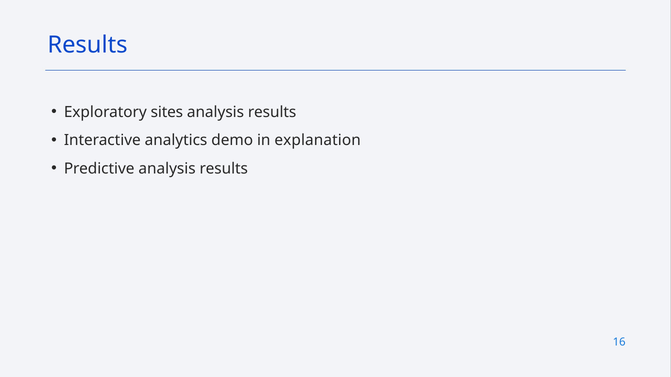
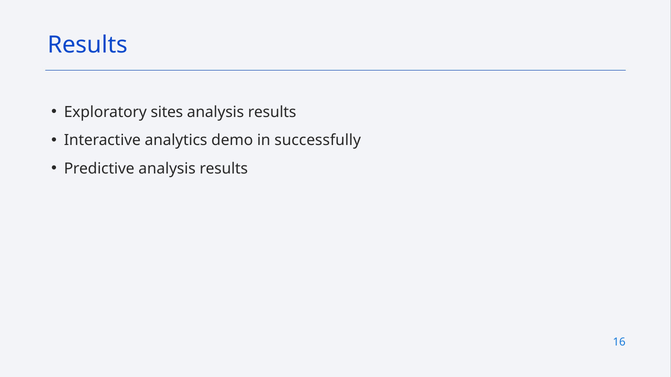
explanation: explanation -> successfully (318, 140)
